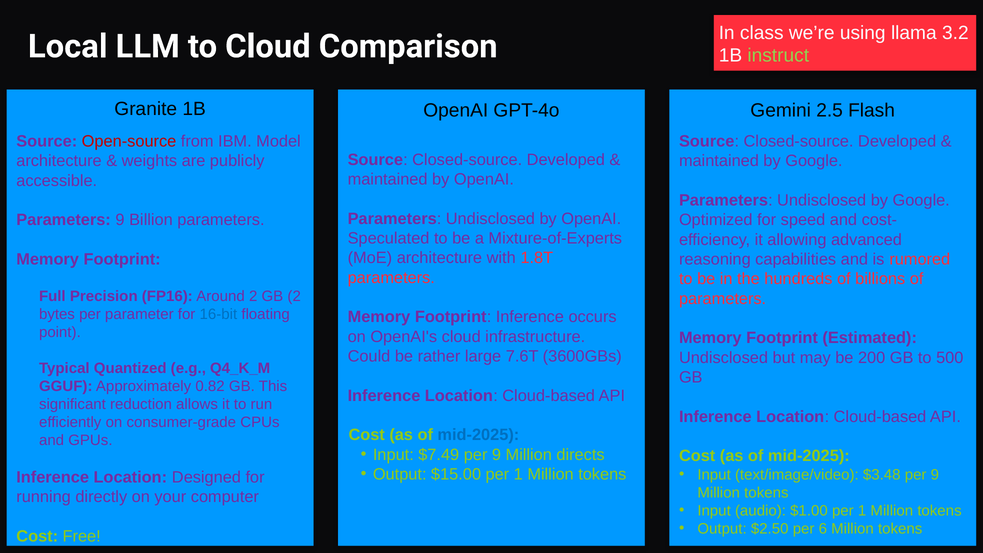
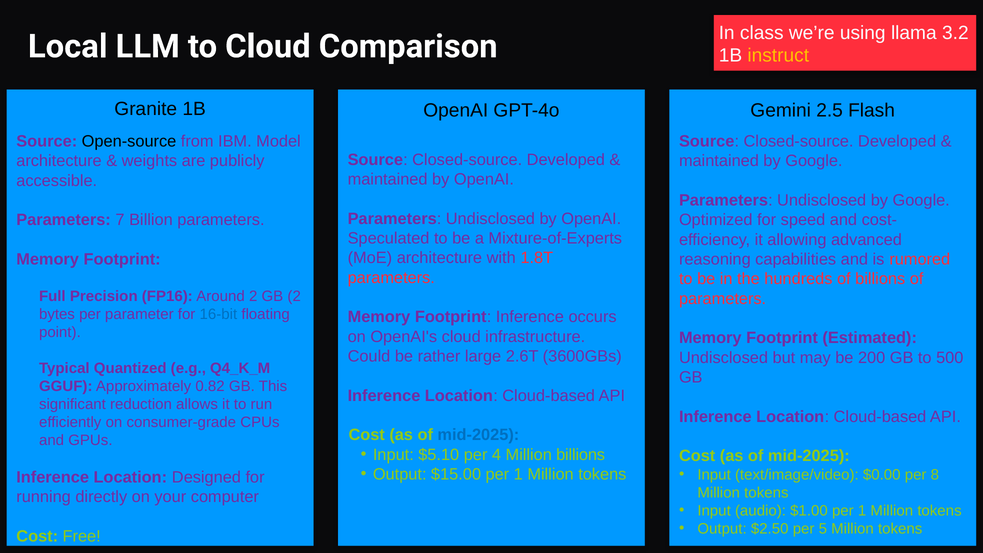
instruct colour: light green -> yellow (778, 56)
Open-source colour: red -> black (129, 141)
Parameters 9: 9 -> 7 (120, 220)
7.6T: 7.6T -> 2.6T (522, 356)
$7.49: $7.49 -> $5.10 (439, 455)
9: 9 -> 4 (497, 455)
Million directs: directs -> billions (581, 455)
$3.48: $3.48 -> $0.00 (882, 475)
9: 9 -> 8 (935, 475)
6: 6 -> 5 (823, 529)
